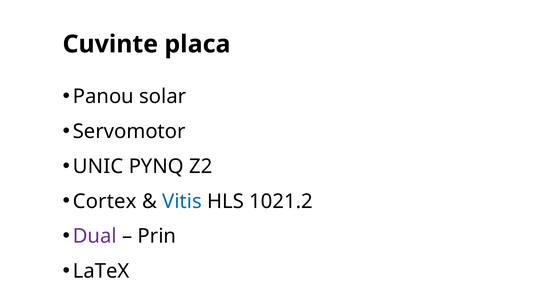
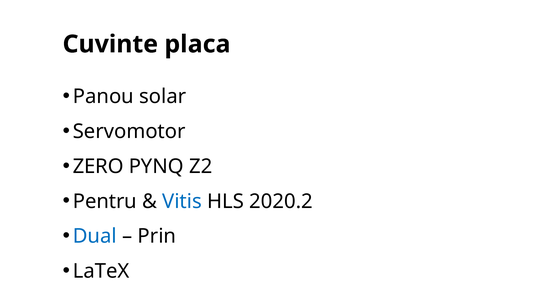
UNIC: UNIC -> ZERO (98, 166)
Cortex: Cortex -> Pentru (105, 201)
1021.2: 1021.2 -> 2020.2 (281, 201)
Dual colour: purple -> blue (95, 236)
